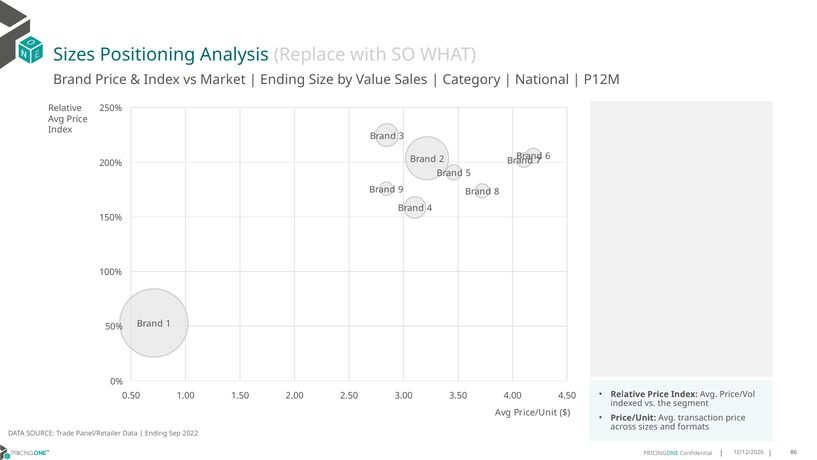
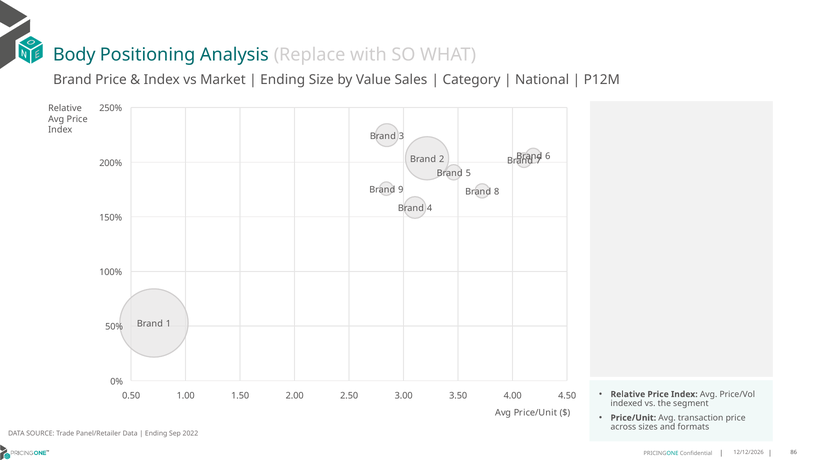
Sizes: Sizes -> Body (74, 55)
